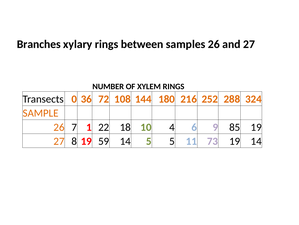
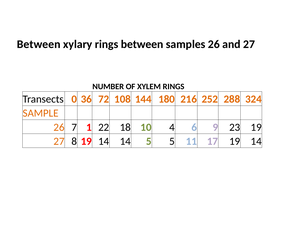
Branches: Branches -> Between (39, 44)
85: 85 -> 23 (235, 127)
8 19 59: 59 -> 14 (104, 141)
73: 73 -> 17 (213, 141)
